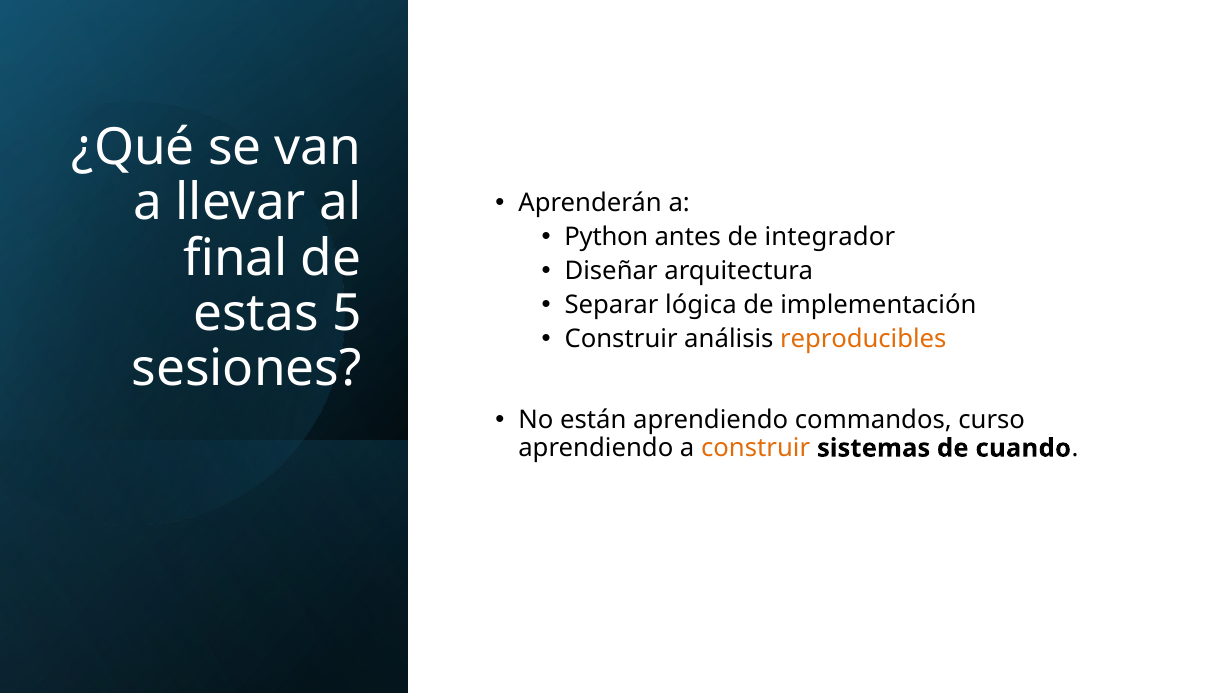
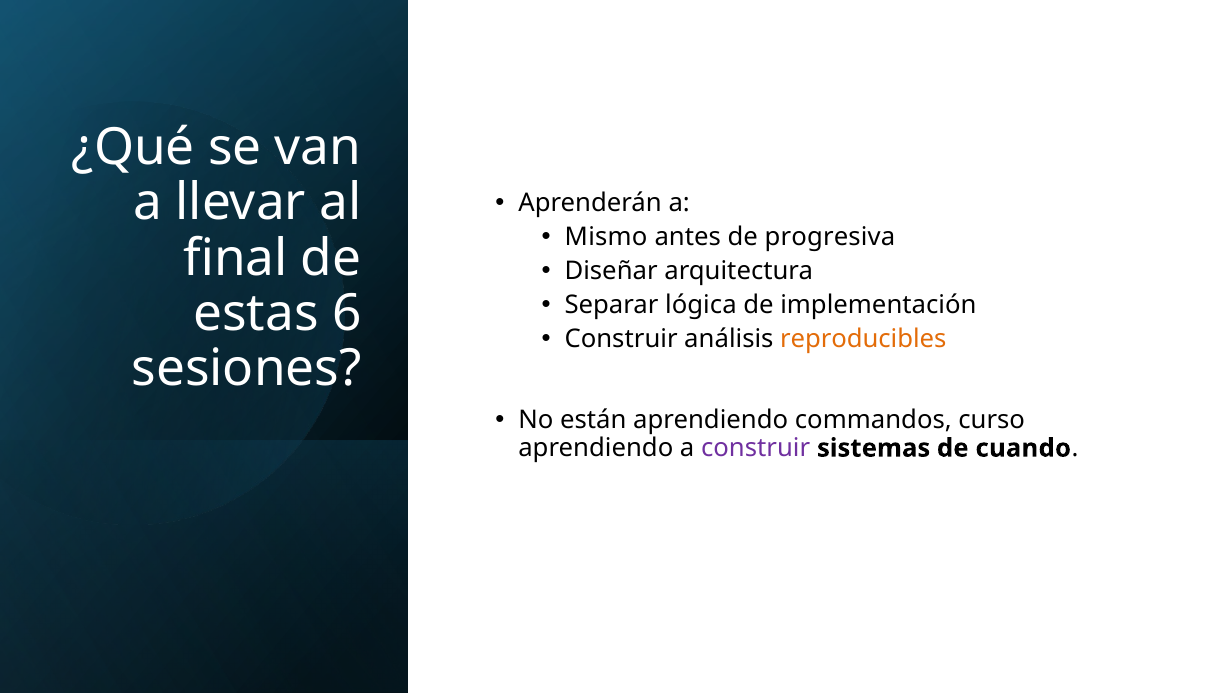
Python: Python -> Mismo (606, 237)
integrador: integrador -> progresiva (830, 237)
5: 5 -> 6 (347, 314)
construir colour: orange -> purple (756, 448)
